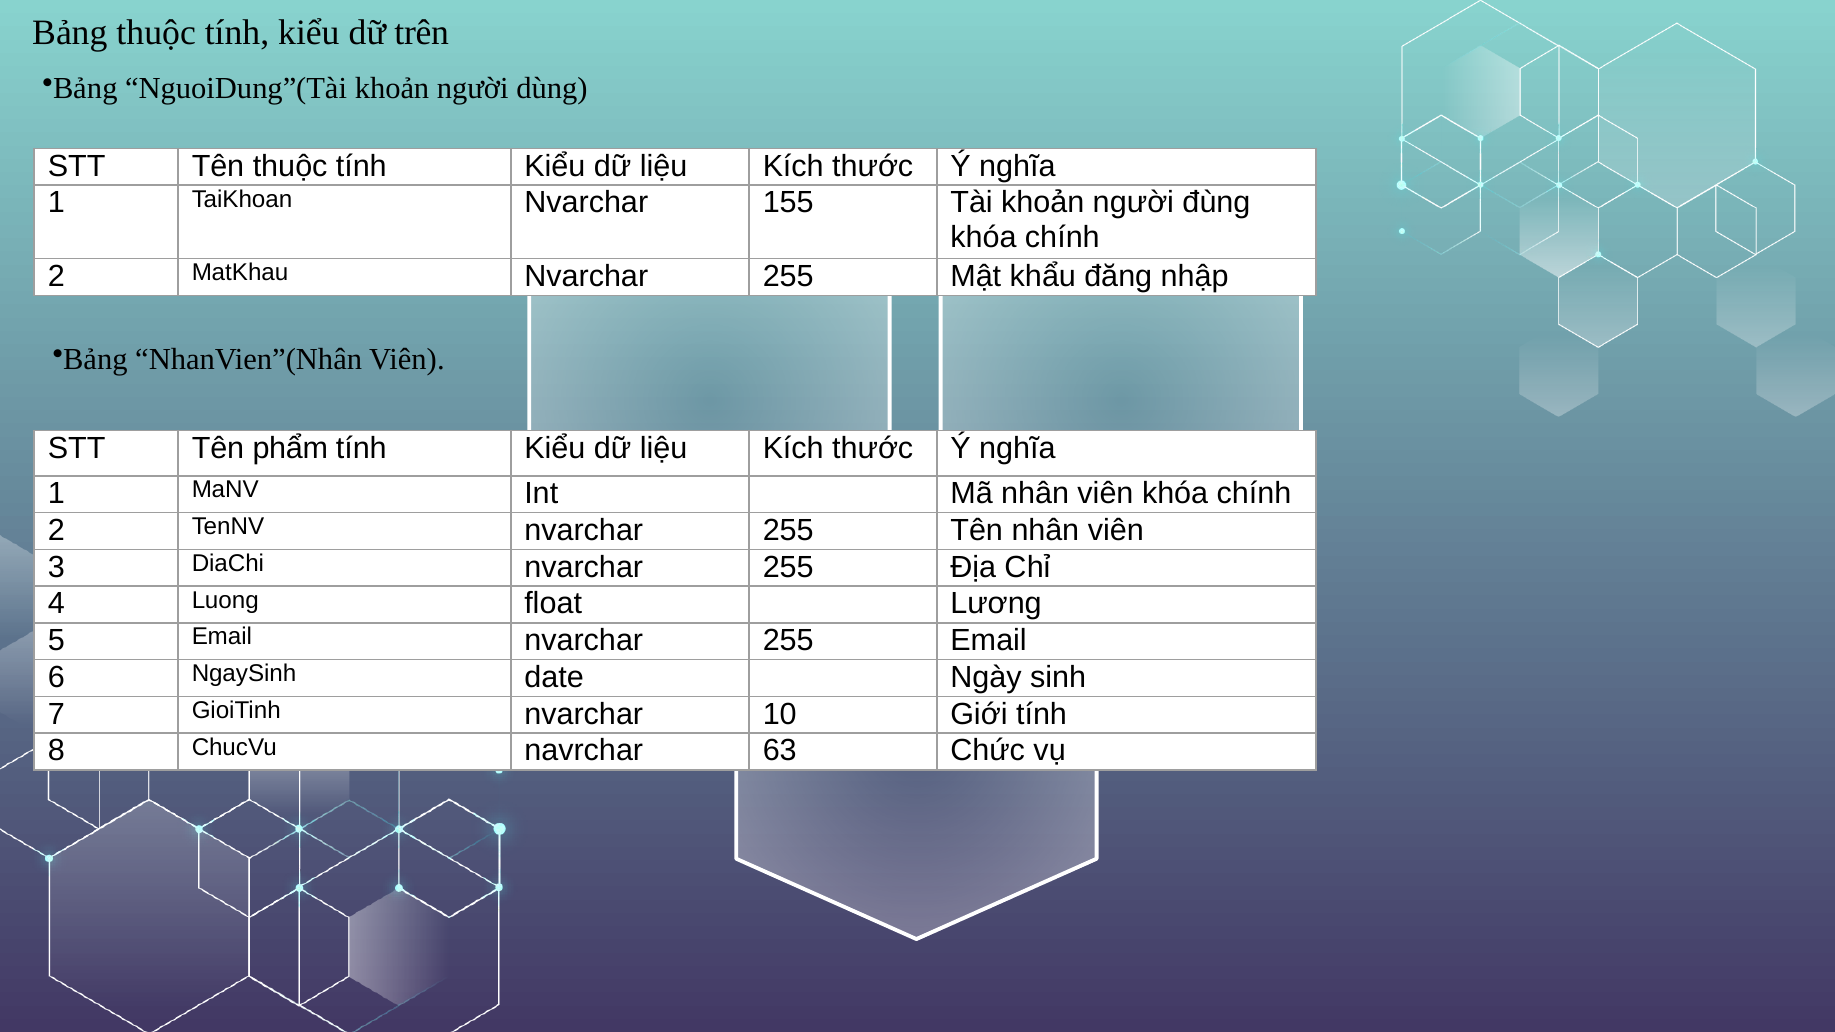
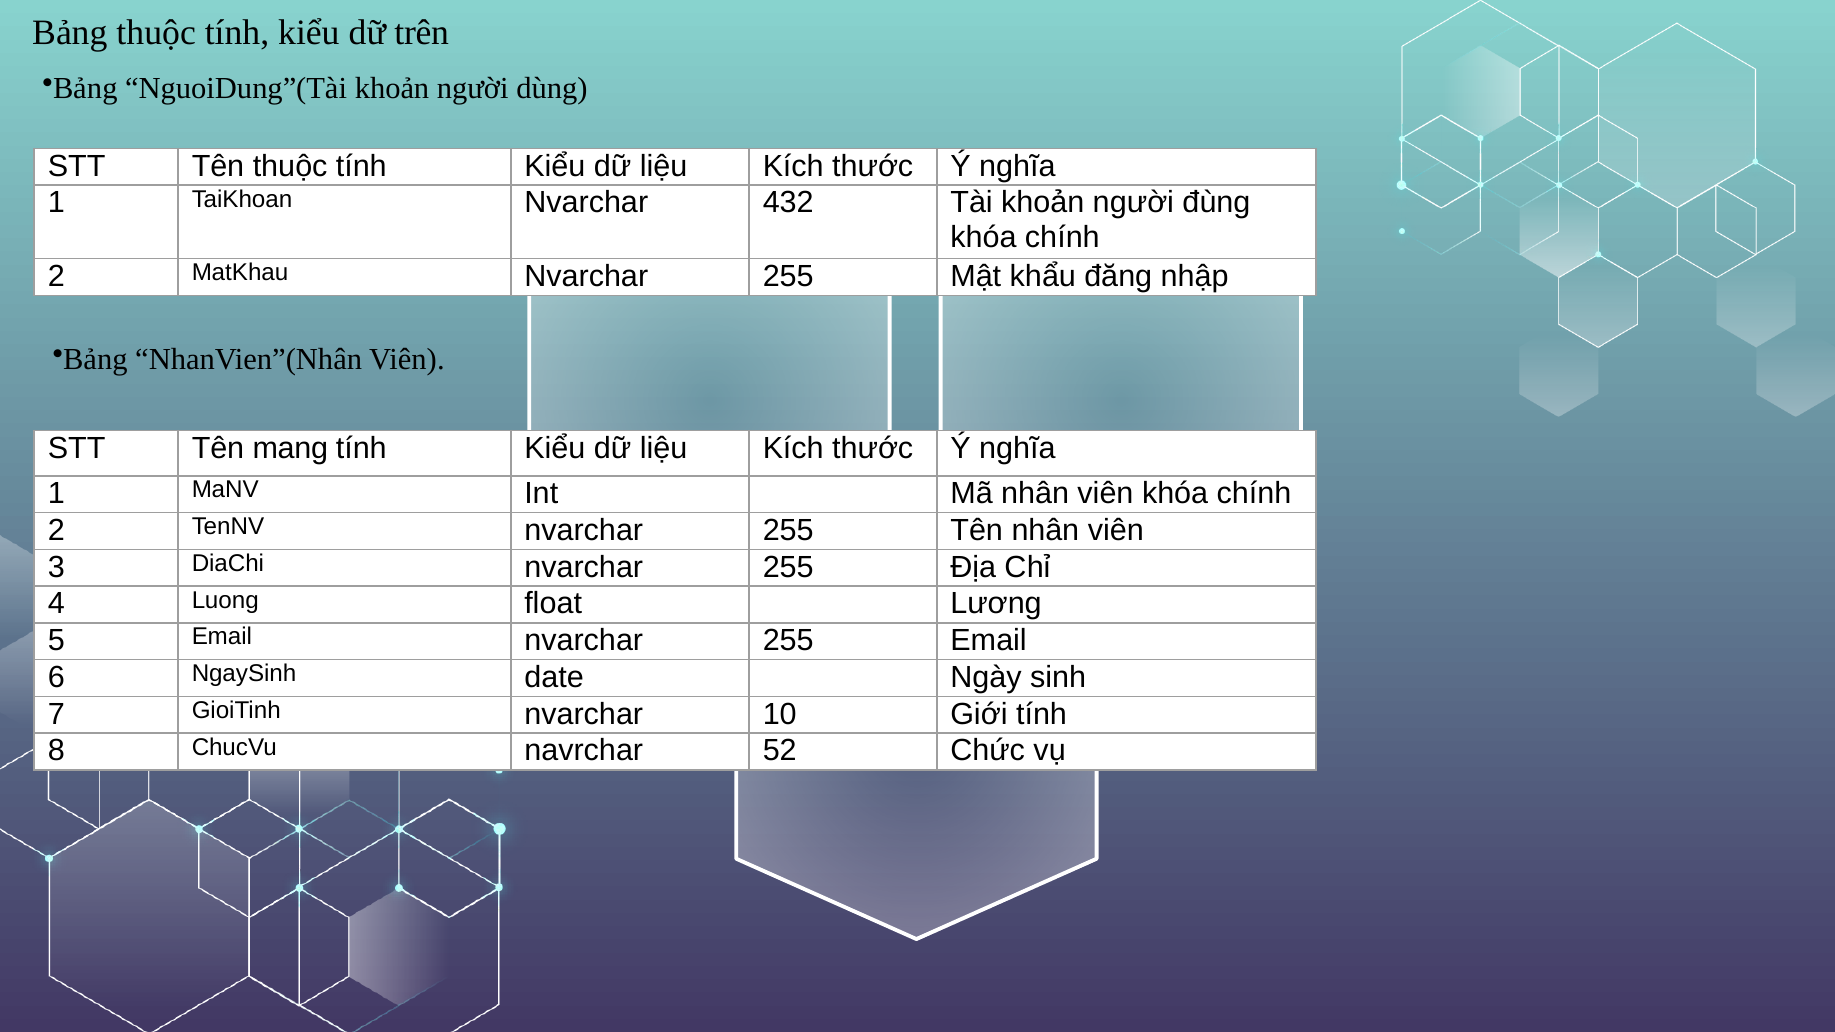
155: 155 -> 432 (788, 203)
phẩm: phẩm -> mang (290, 448)
63: 63 -> 52 (780, 751)
